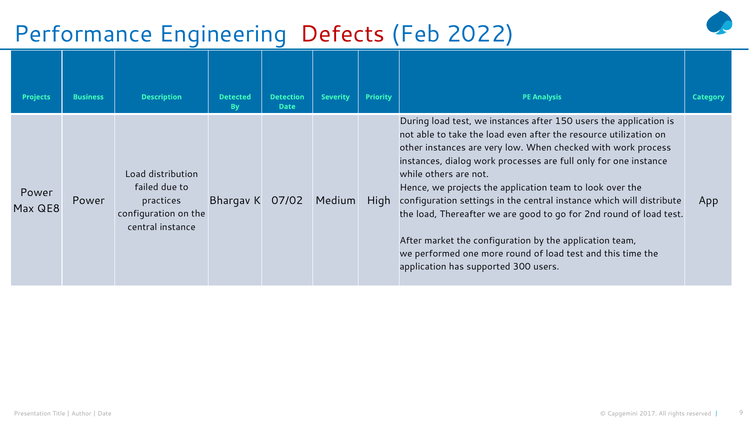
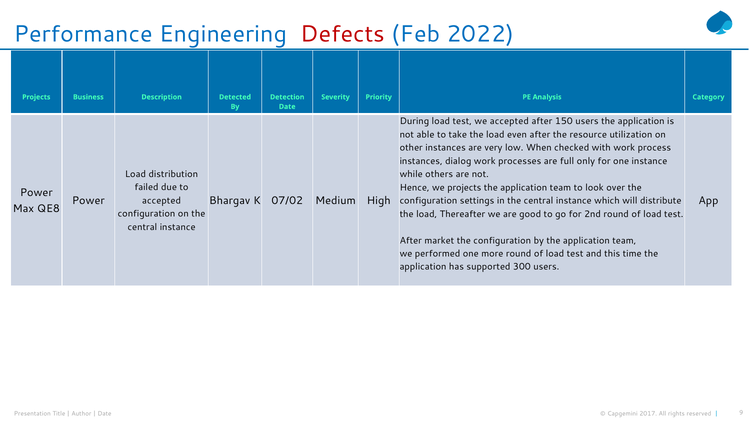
we instances: instances -> accepted (509, 121)
practices: practices -> accepted (162, 200)
